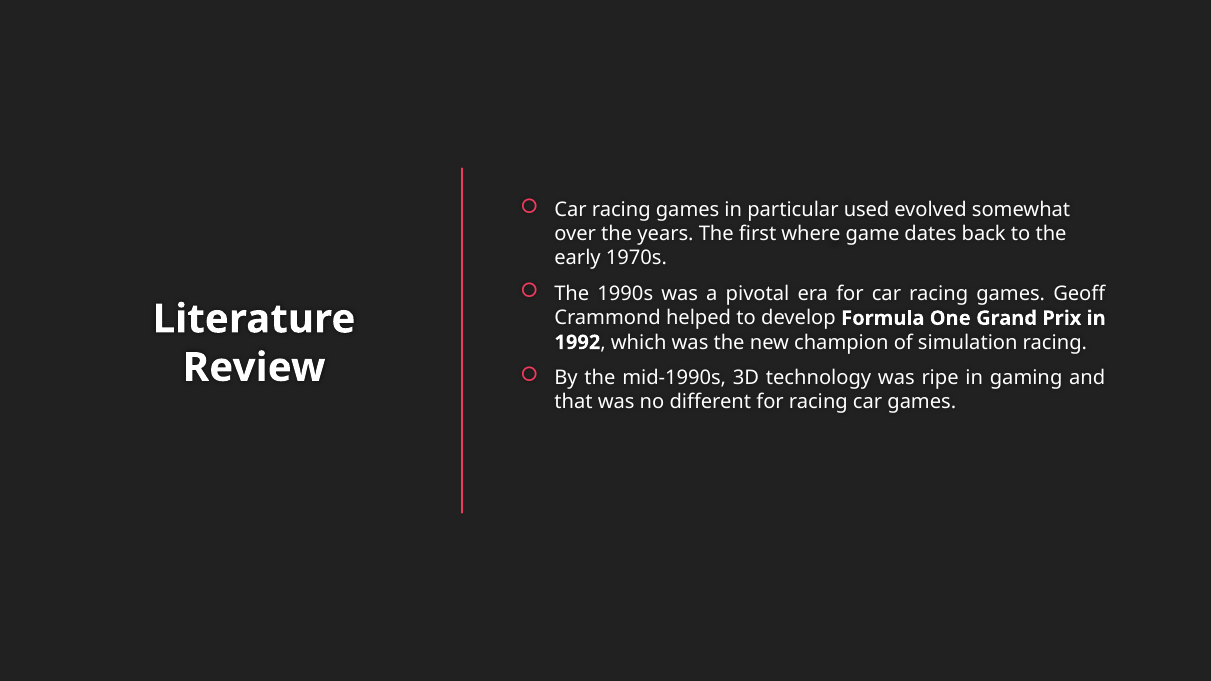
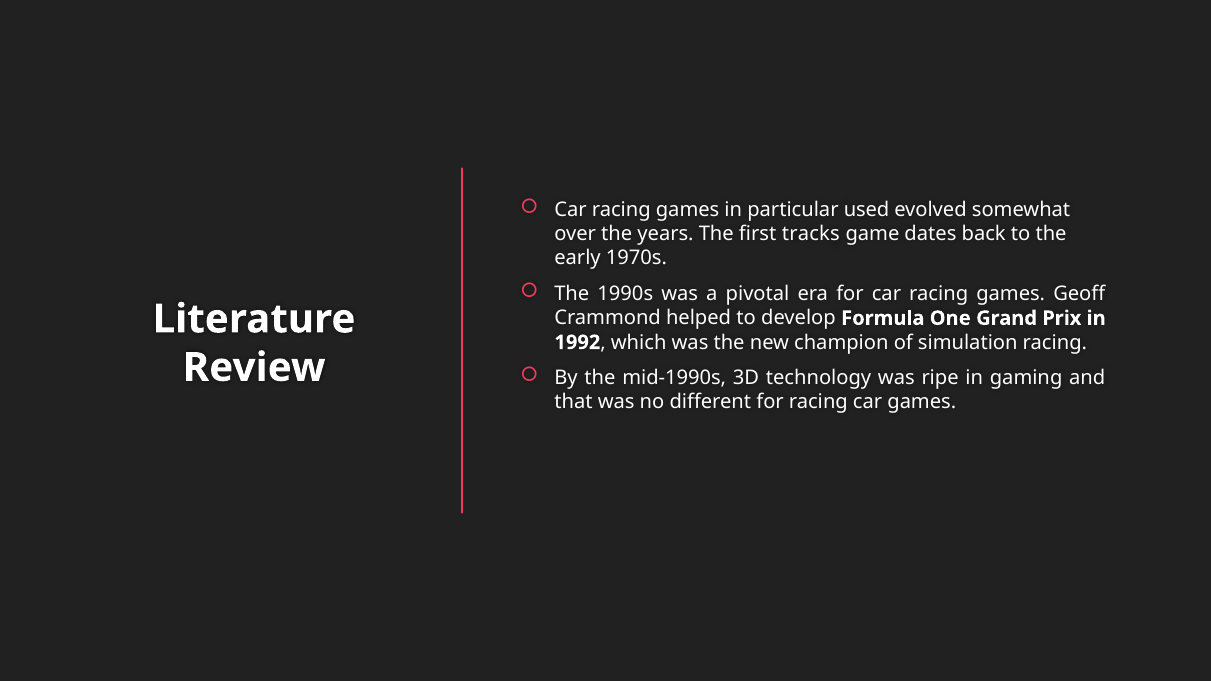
where: where -> tracks (811, 234)
